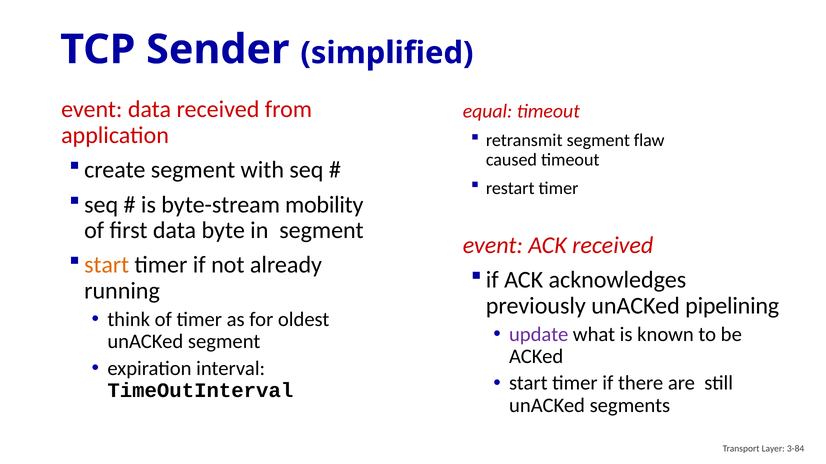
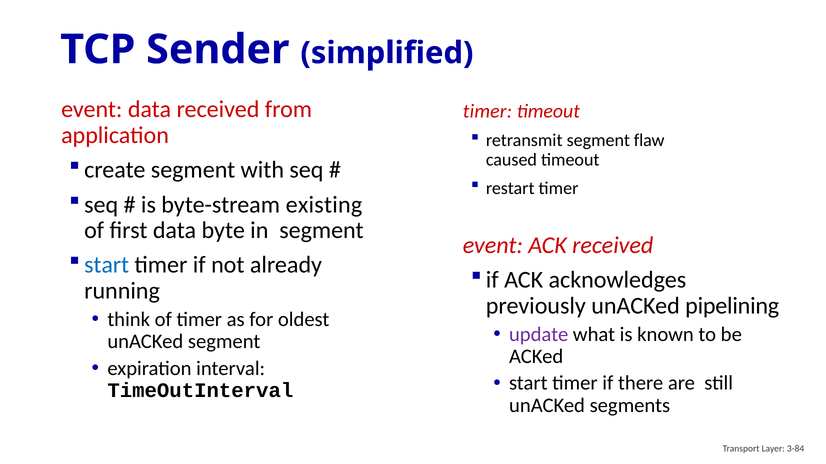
equal: equal -> timer (487, 112)
mobility: mobility -> existing (324, 205)
start colour: orange -> blue (107, 265)
